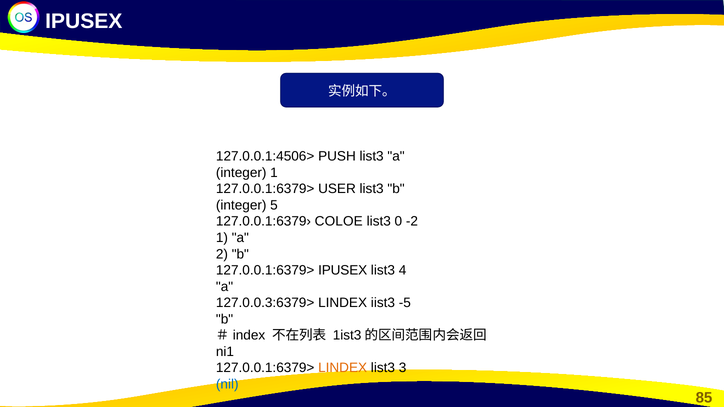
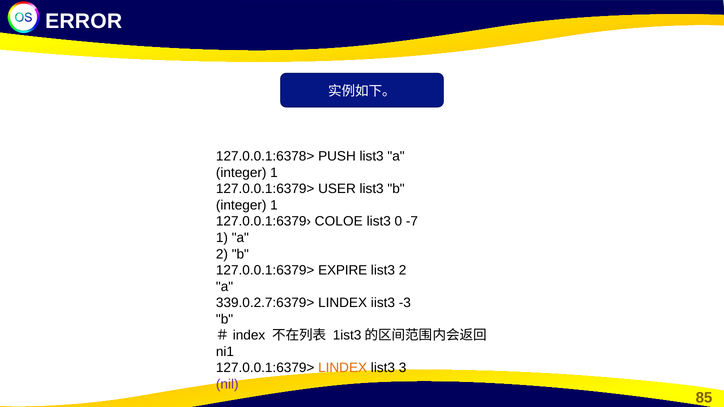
IPUSEX: IPUSEX -> ERROR (84, 21)
127.0.0.1:4506>: 127.0.0.1:4506> -> 127.0.0.1:6378> (265, 156)
5: 5 -> 1 (274, 205)
-2: -2 -> -7 (412, 222)
127.0.0.1:6379> IPUSEX: IPUSEX -> EXPIRE (343, 271)
list3 4: 4 -> 2 (403, 271)
127.0.0.3:6379>: 127.0.0.3:6379> -> 339.0.2.7:6379> (265, 303)
-5: -5 -> -3 (405, 303)
nil colour: blue -> purple (227, 385)
